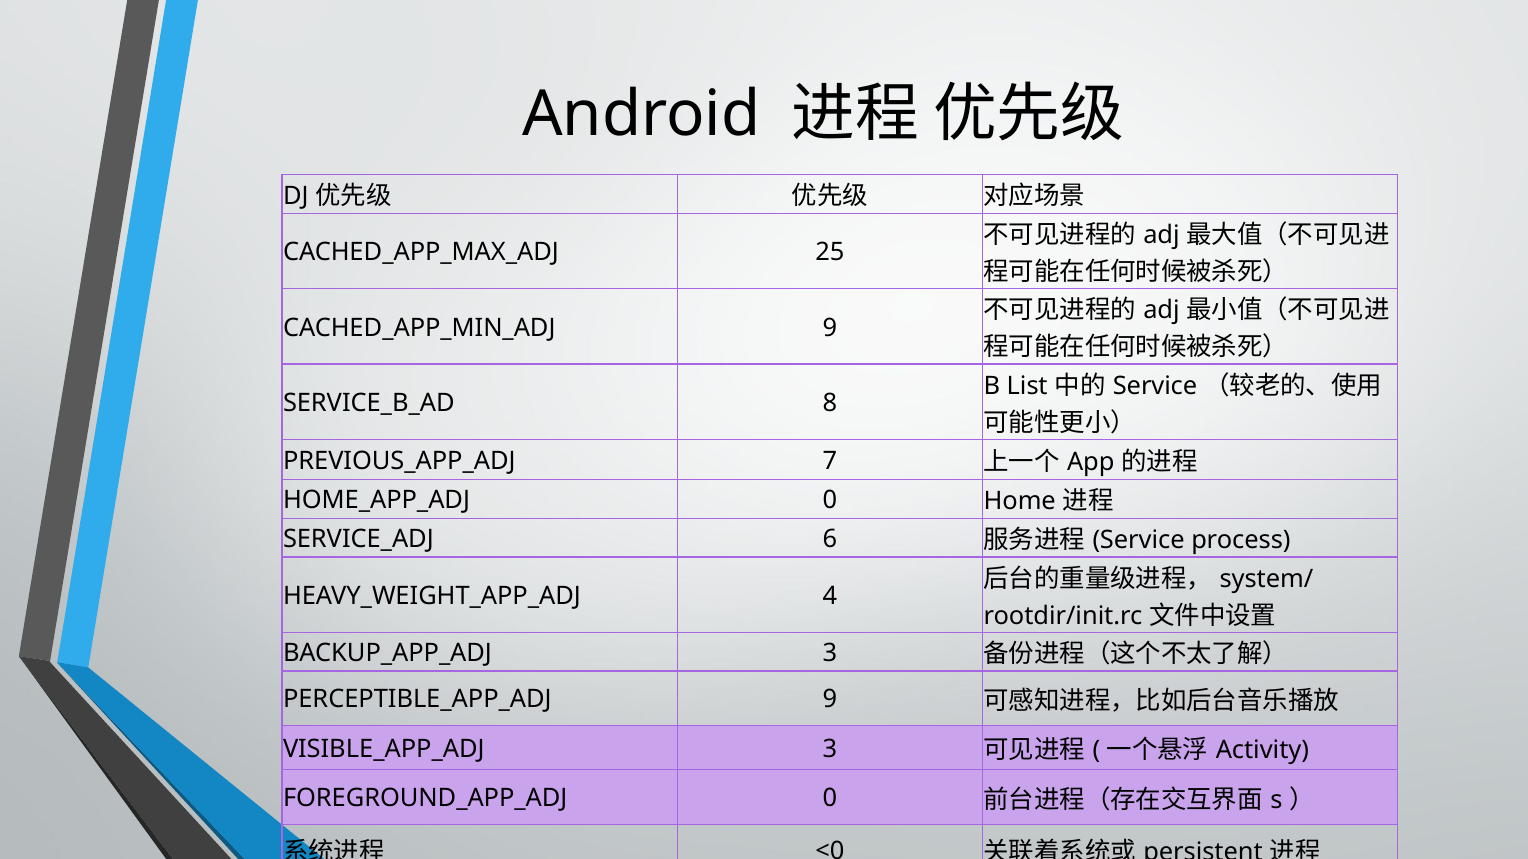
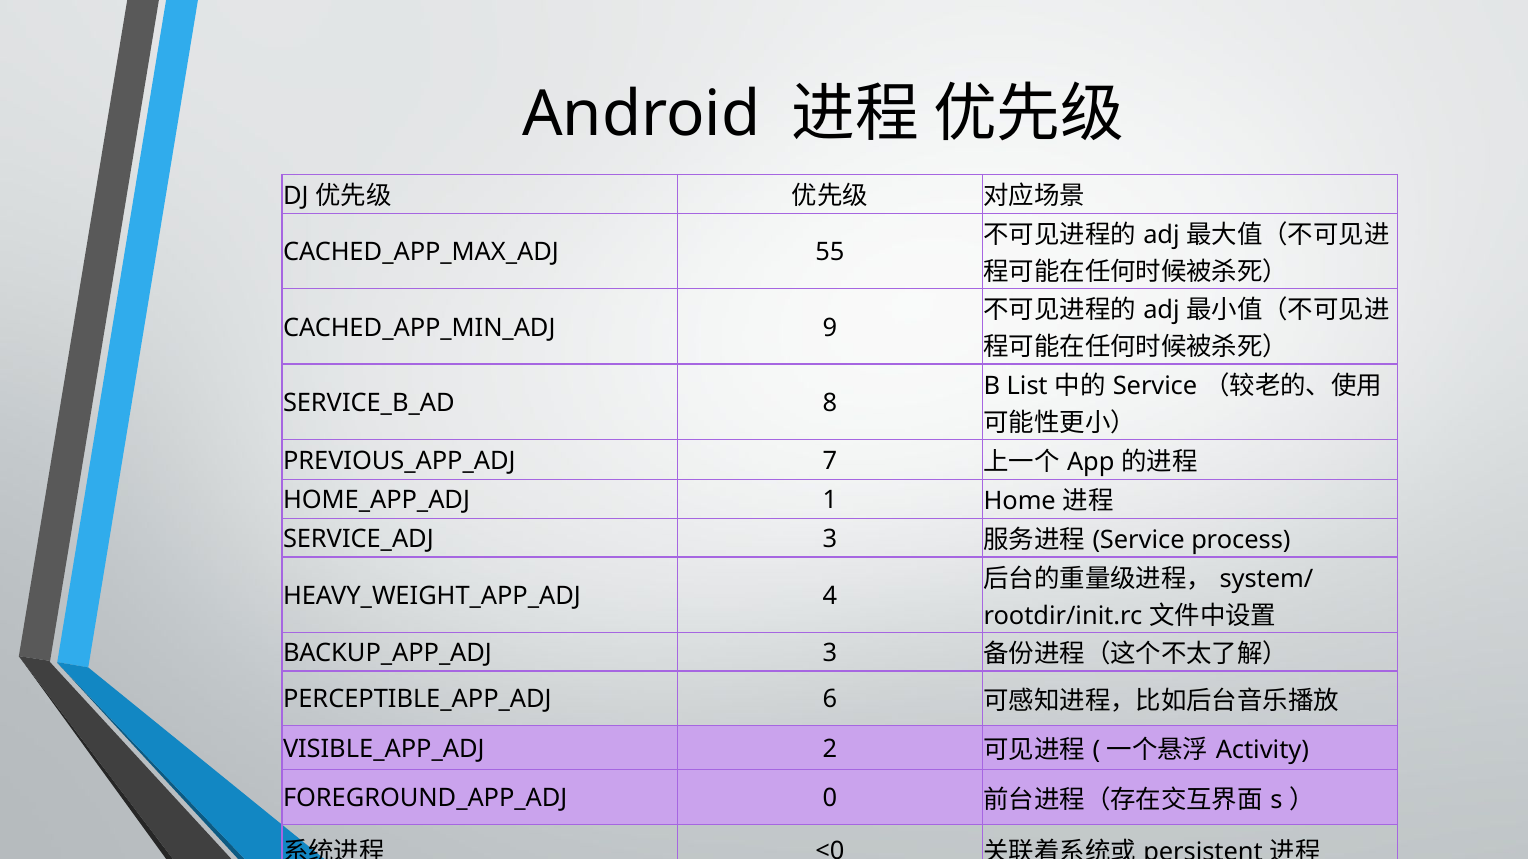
25: 25 -> 55 (830, 252)
0: 0 -> 1 (830, 501)
6: 6 -> 3 (830, 539)
9: 9 -> 6 (830, 700)
3: 3 -> 2 (830, 749)
